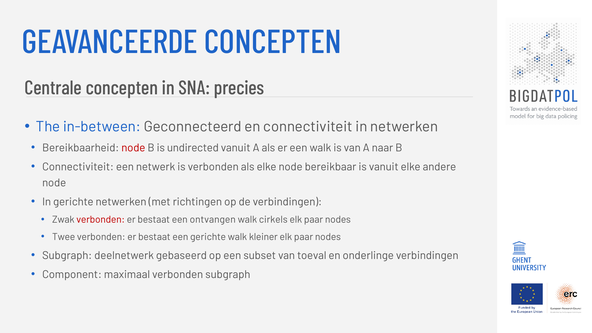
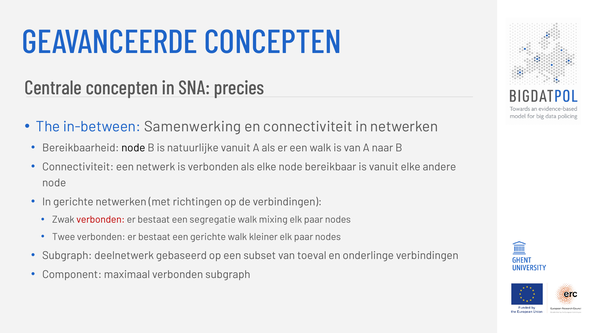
Geconnecteerd: Geconnecteerd -> Samenwerking (193, 127)
node colour: red -> black (133, 148)
undirected: undirected -> natuurlijke (193, 148)
ontvangen: ontvangen -> segregatie (213, 220)
cirkels: cirkels -> mixing (273, 220)
